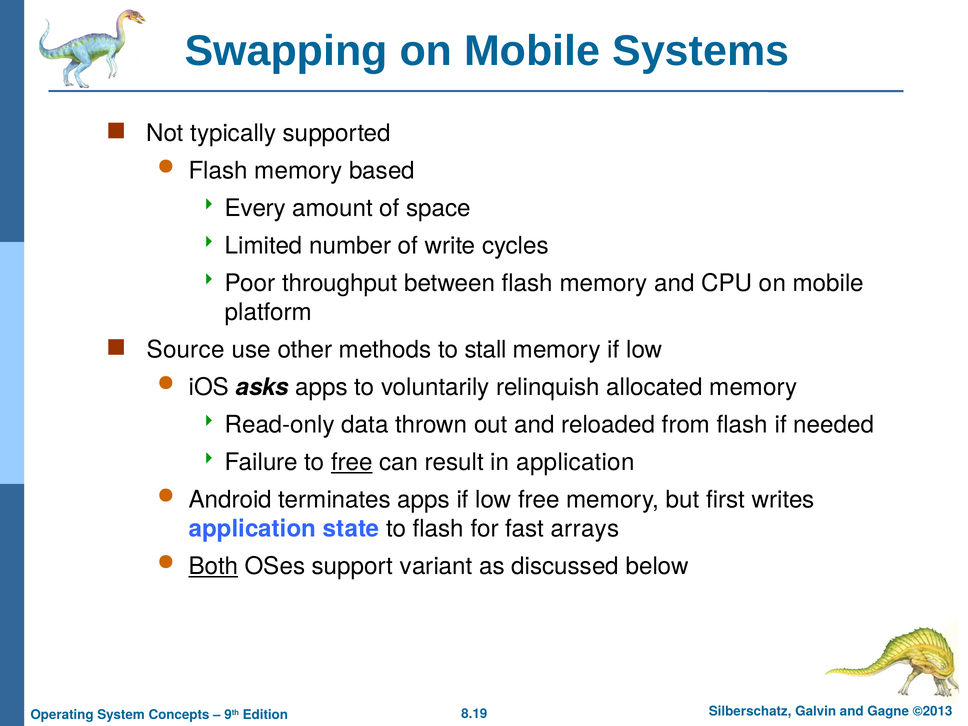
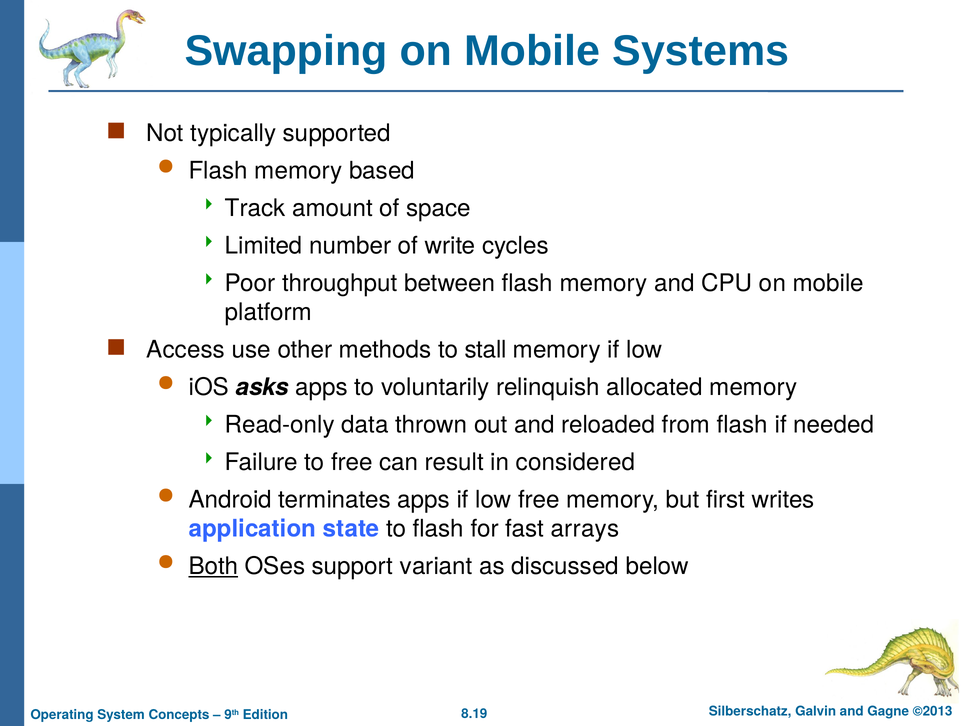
Every: Every -> Track (255, 208)
Source: Source -> Access (186, 350)
free underline: present -> none (352, 462)
in application: application -> considered (576, 462)
